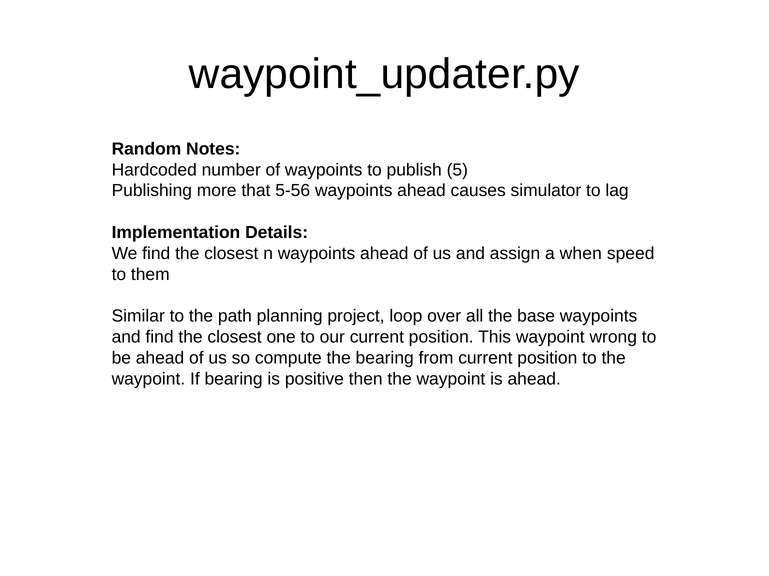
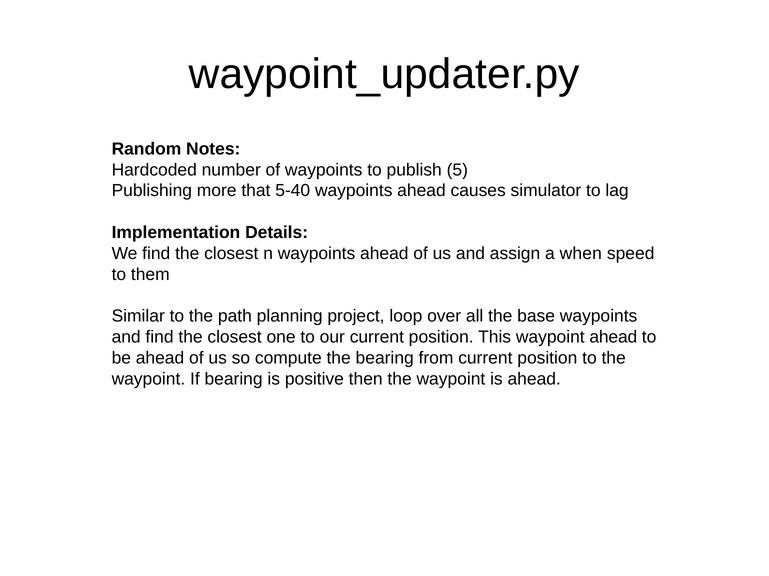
5-56: 5-56 -> 5-40 (293, 191)
waypoint wrong: wrong -> ahead (613, 337)
